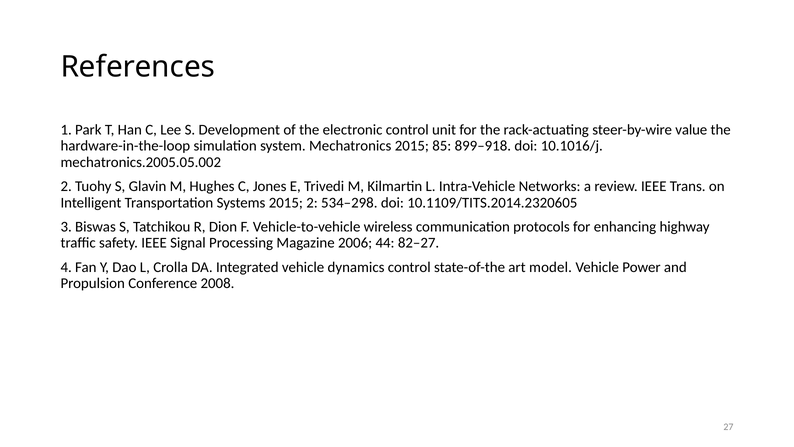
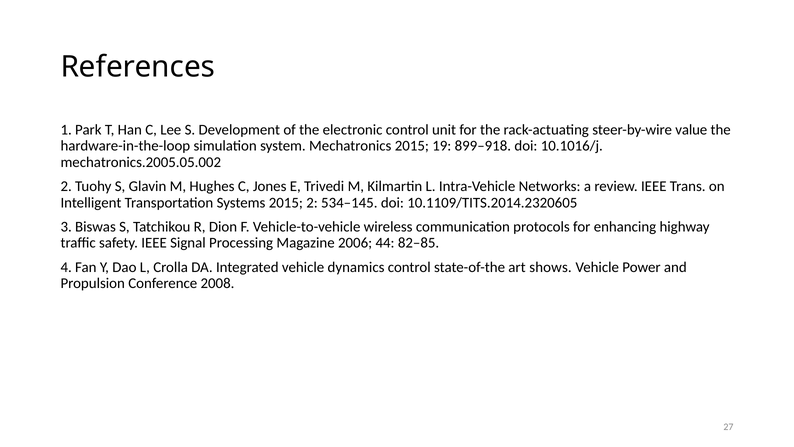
85: 85 -> 19 (442, 146)
534–298: 534–298 -> 534–145 (349, 202)
82–27: 82–27 -> 82–85 (419, 243)
model: model -> shows (551, 267)
